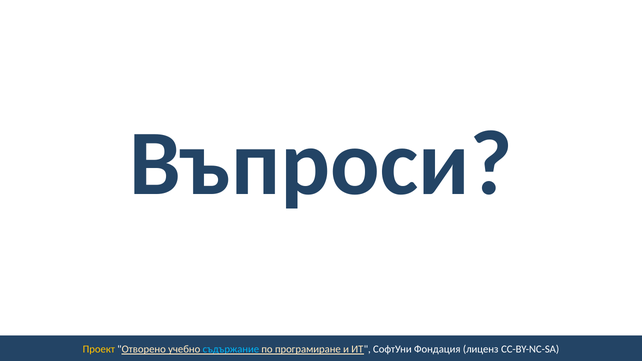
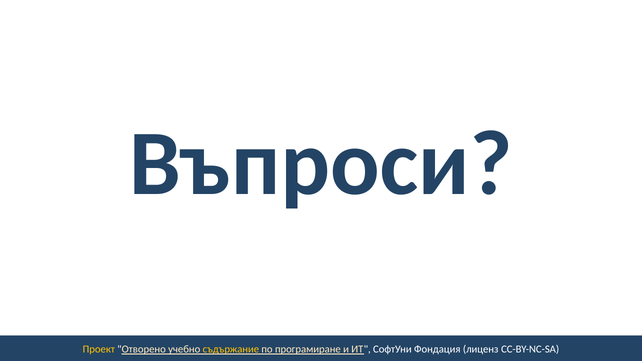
съдържание colour: light blue -> yellow (231, 349)
